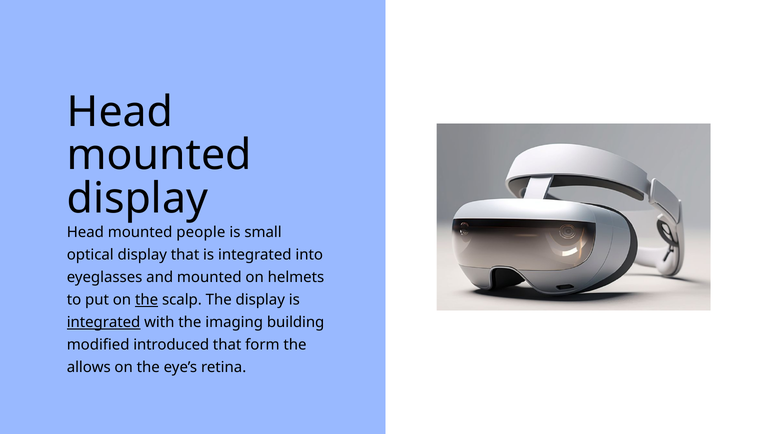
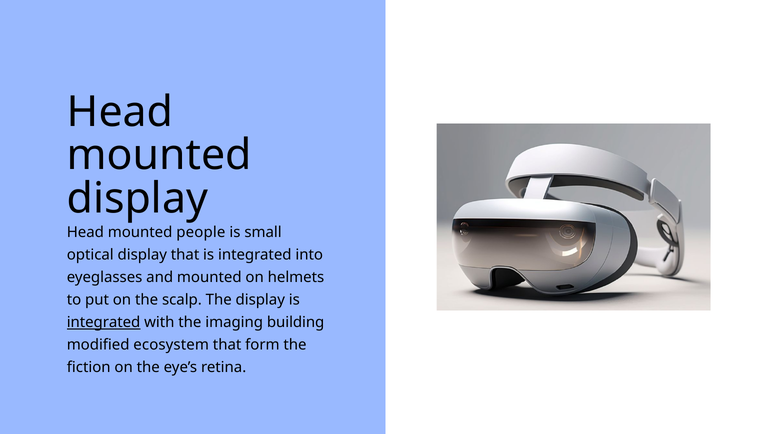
the underline: present -> none (147, 300)
introduced: introduced -> ecosystem (171, 345)
allows: allows -> fiction (89, 367)
